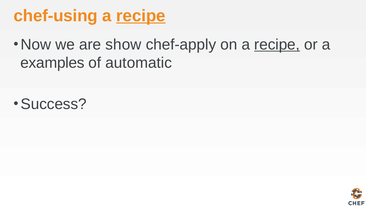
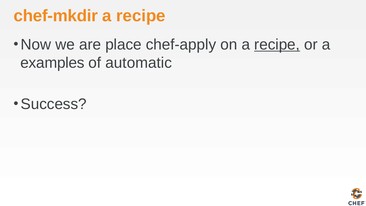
chef-using: chef-using -> chef-mkdir (56, 16)
recipe underline: present -> none (141, 16)
show: show -> place (123, 45)
